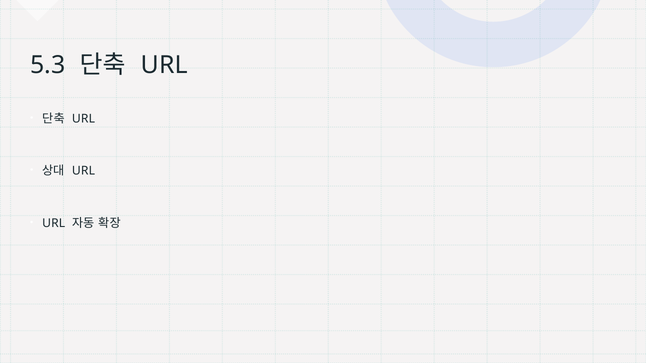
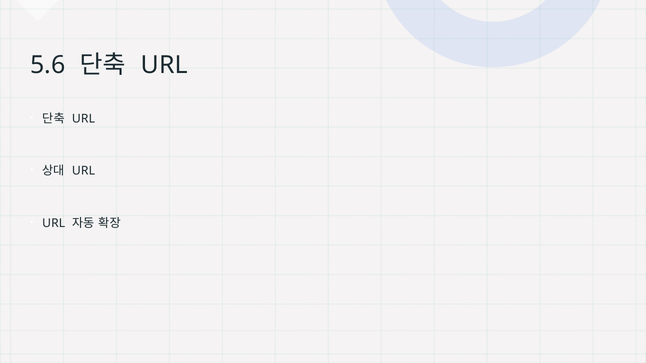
5.3: 5.3 -> 5.6 (48, 65)
